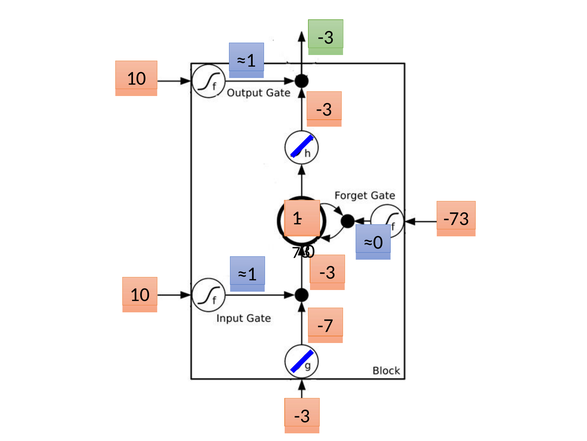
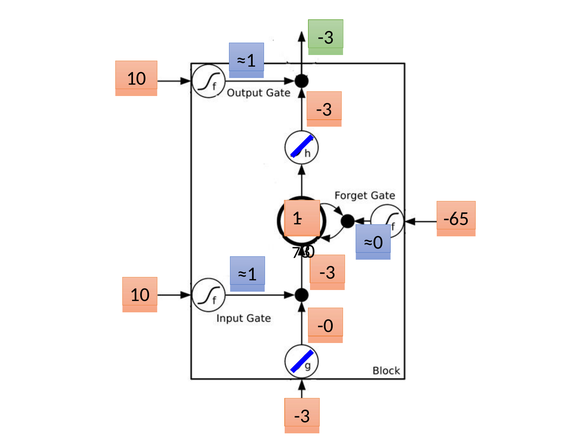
-73: -73 -> -65 (456, 218)
-7: -7 -> -0 (325, 325)
